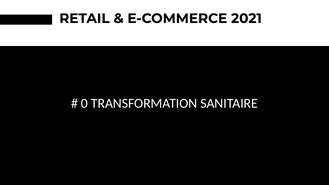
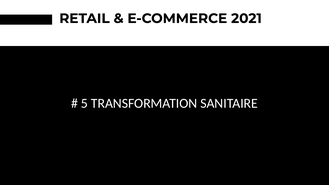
0: 0 -> 5 (84, 103)
